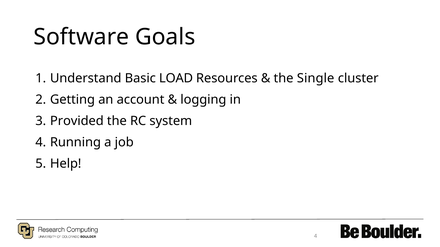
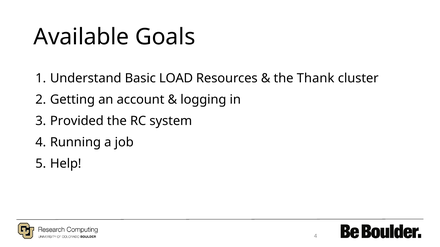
Software: Software -> Available (81, 37)
Single: Single -> Thank (316, 78)
